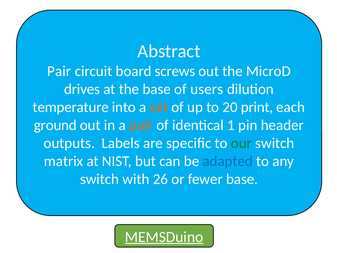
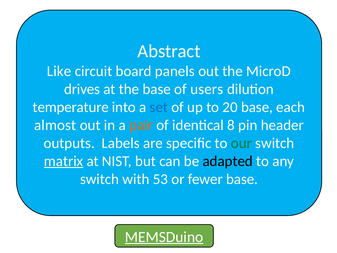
Pair: Pair -> Like (59, 71)
screws: screws -> panels (175, 71)
set colour: orange -> blue (159, 107)
20 print: print -> base (257, 107)
ground: ground -> almost (55, 125)
1: 1 -> 8 (231, 125)
matrix underline: none -> present (64, 161)
adapted colour: blue -> black (228, 161)
26: 26 -> 53 (160, 179)
